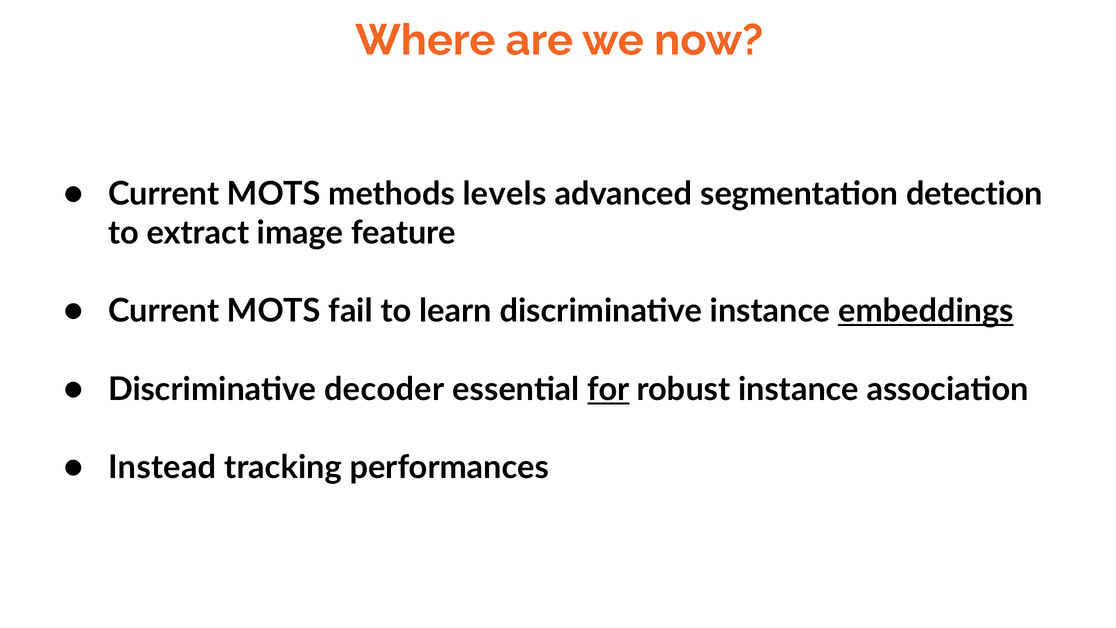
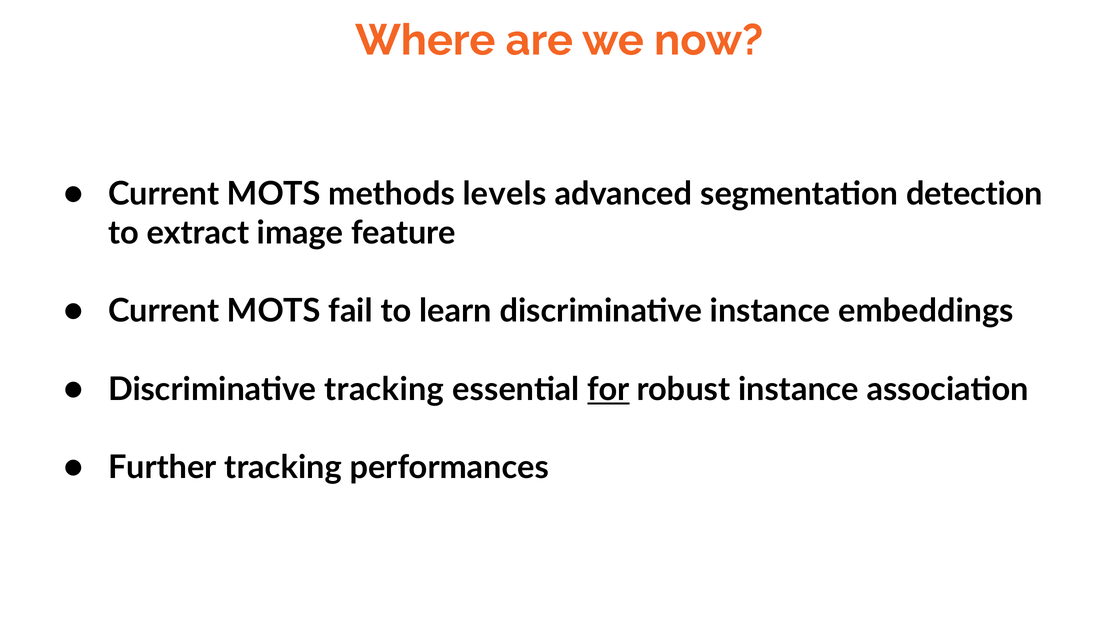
embeddings underline: present -> none (926, 311)
Discriminative decoder: decoder -> tracking (384, 389)
Instead: Instead -> Further (162, 467)
